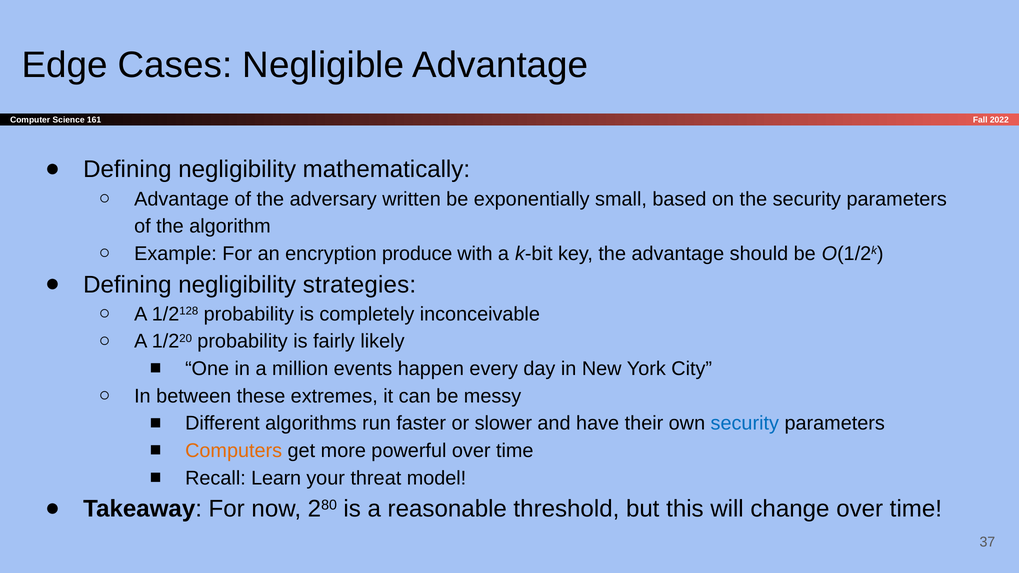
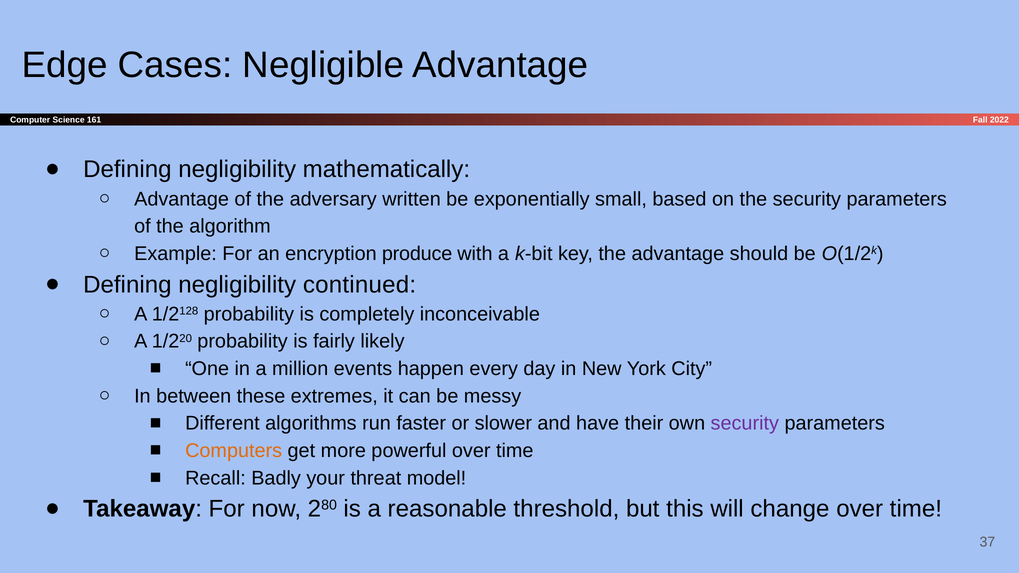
strategies: strategies -> continued (359, 285)
security colour: blue -> purple (745, 424)
Learn: Learn -> Badly (276, 478)
